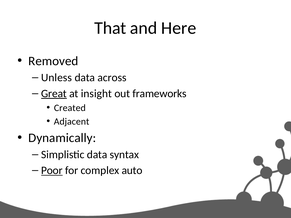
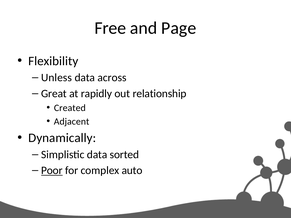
That: That -> Free (110, 28)
Here: Here -> Page (179, 28)
Removed: Removed -> Flexibility (53, 61)
Great underline: present -> none (54, 94)
insight: insight -> rapidly (96, 94)
frameworks: frameworks -> relationship (160, 94)
syntax: syntax -> sorted (124, 155)
